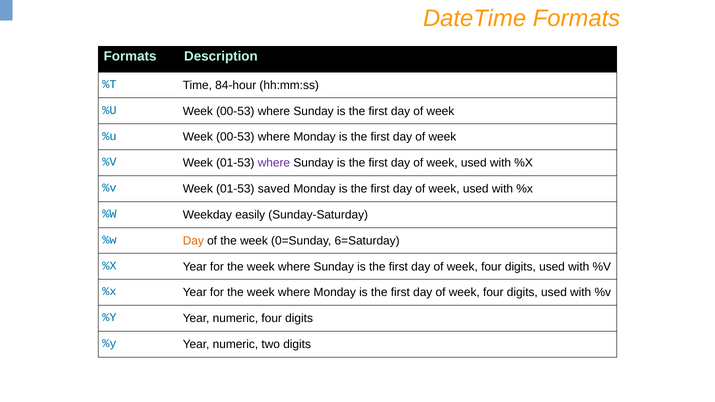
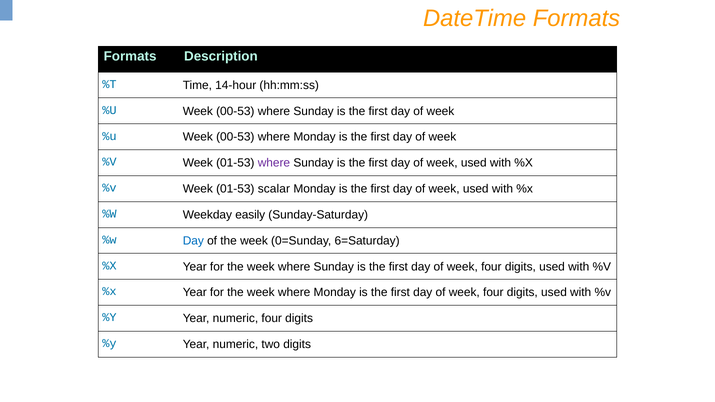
84-hour: 84-hour -> 14-hour (236, 85)
saved: saved -> scalar (274, 189)
Day colour: orange -> blue (193, 241)
